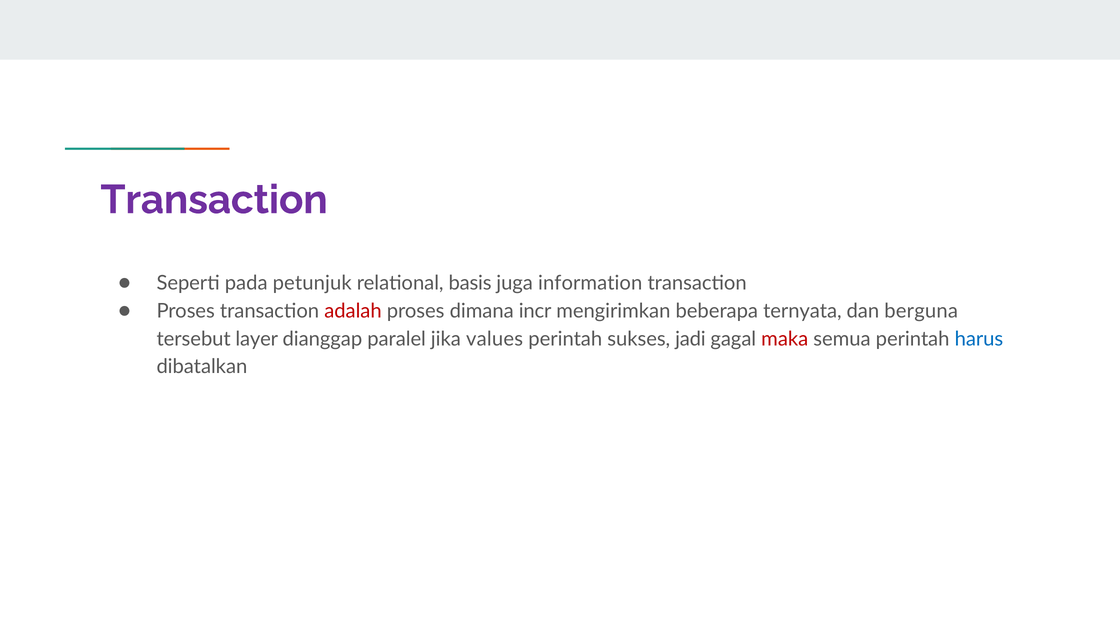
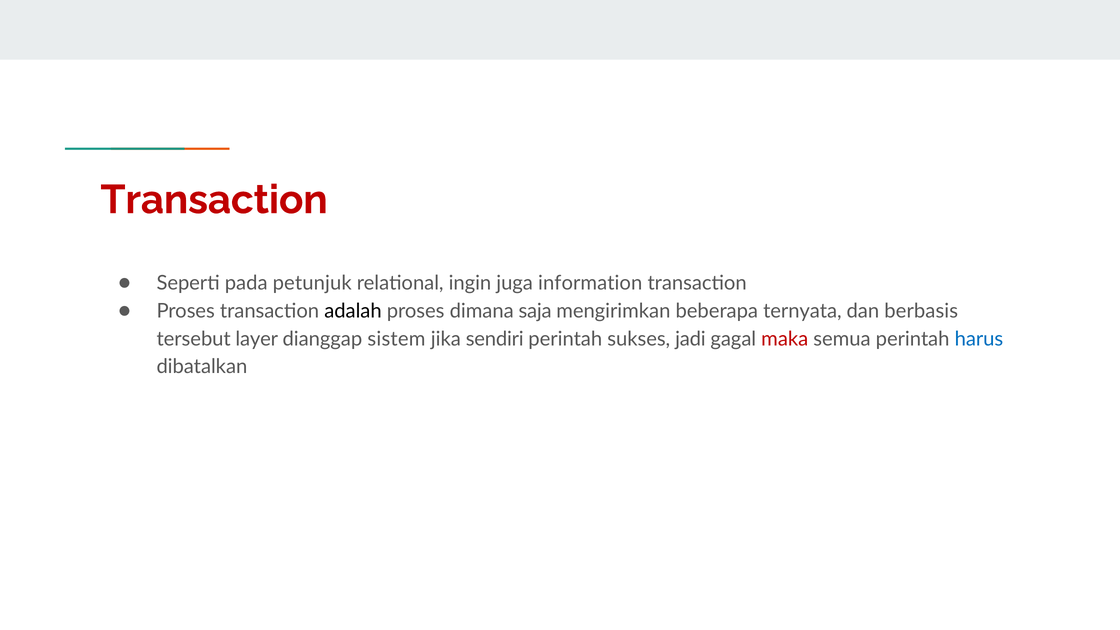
Transaction colour: purple -> red (214, 200)
basis: basis -> ingin (470, 283)
adalah colour: red -> black (353, 311)
incr: incr -> saja (535, 311)
berguna: berguna -> berbasis (921, 311)
paralel: paralel -> sistem (396, 339)
values: values -> sendiri (495, 339)
